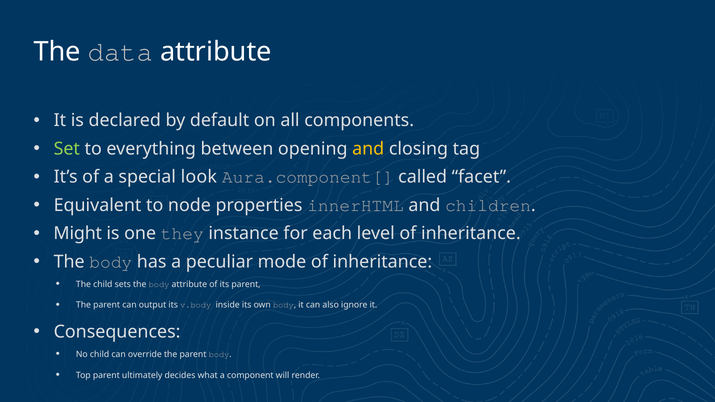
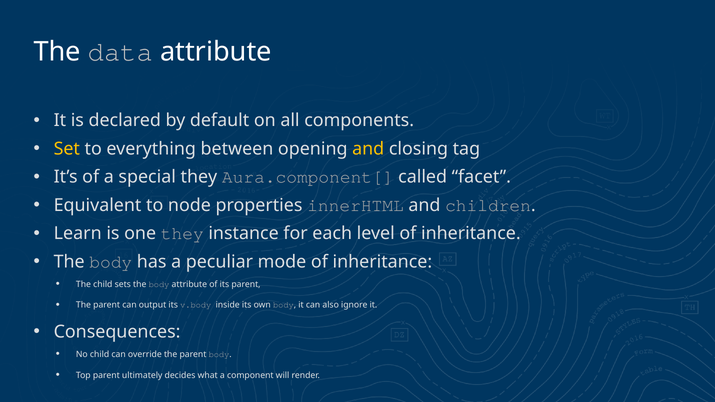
Set colour: light green -> yellow (67, 149)
special look: look -> they (199, 177)
Might: Might -> Learn (78, 234)
